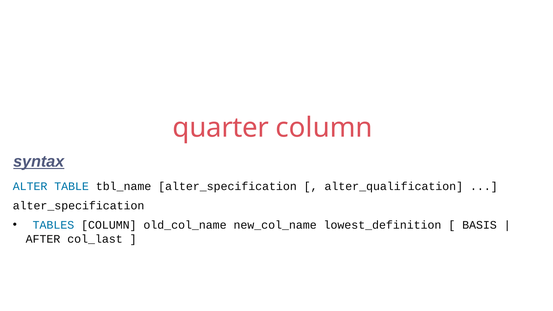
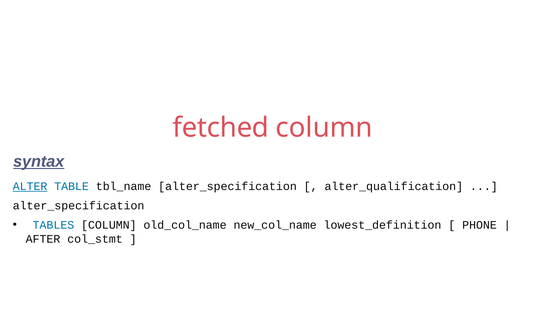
quarter: quarter -> fetched (221, 128)
ALTER underline: none -> present (30, 186)
BASIS: BASIS -> PHONE (480, 225)
col_last: col_last -> col_stmt (95, 239)
